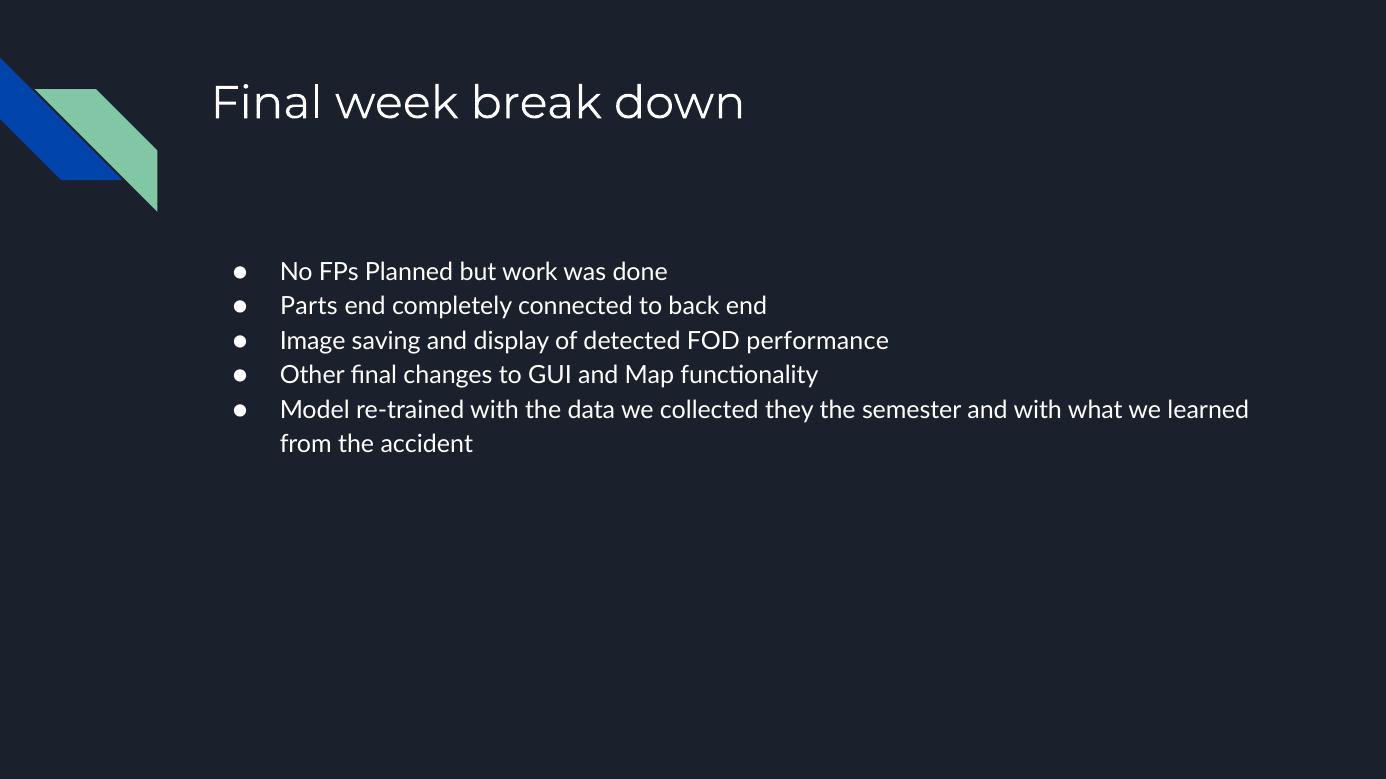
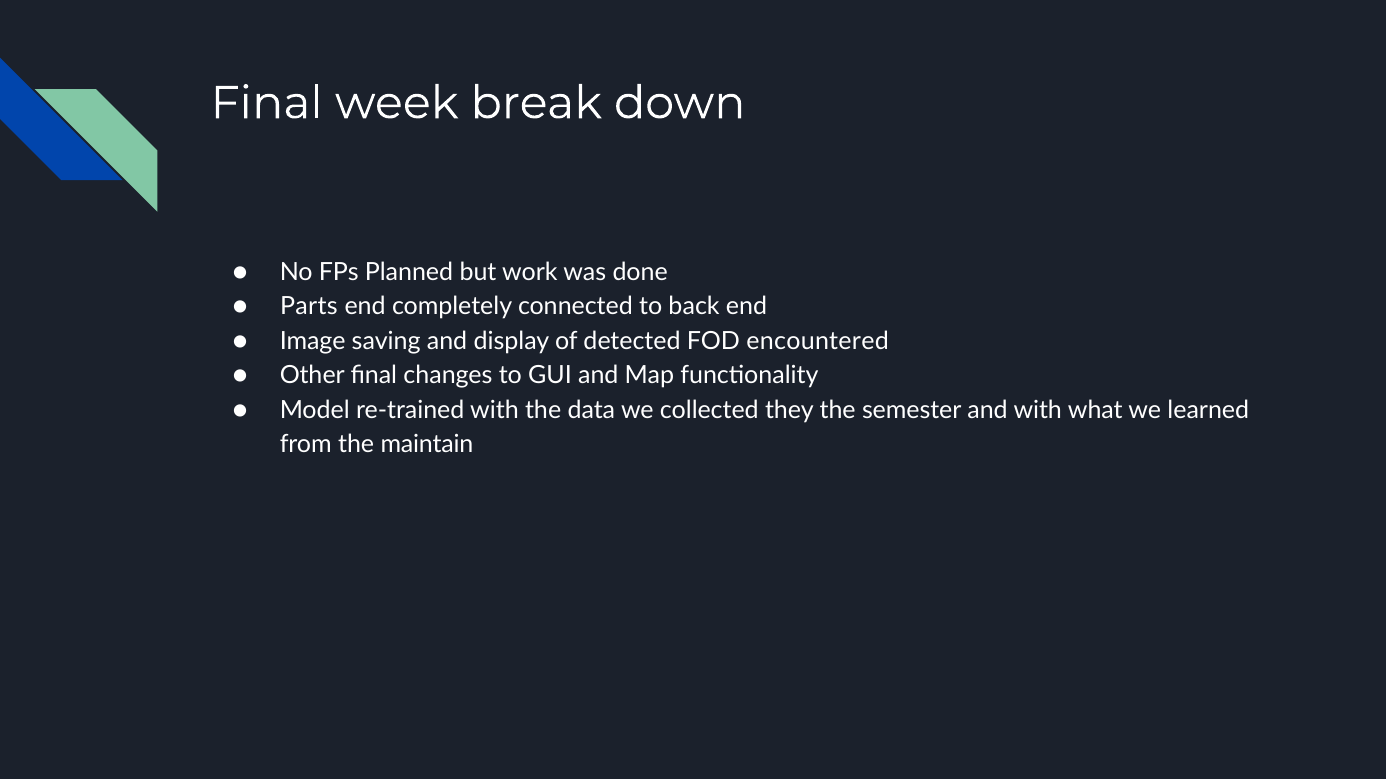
performance: performance -> encountered (818, 341)
accident: accident -> maintain (427, 445)
